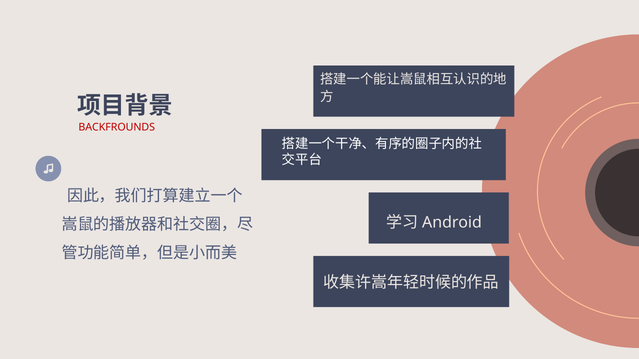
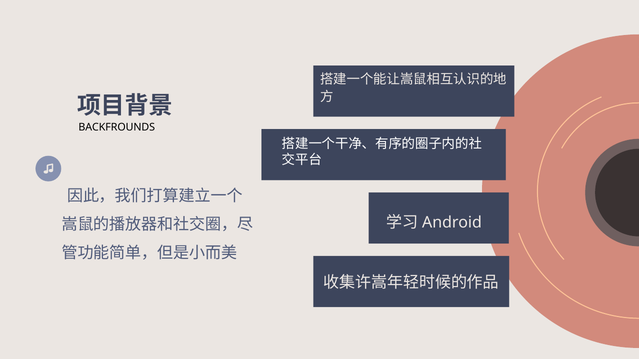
BACKFROUNDS colour: red -> black (117, 127)
